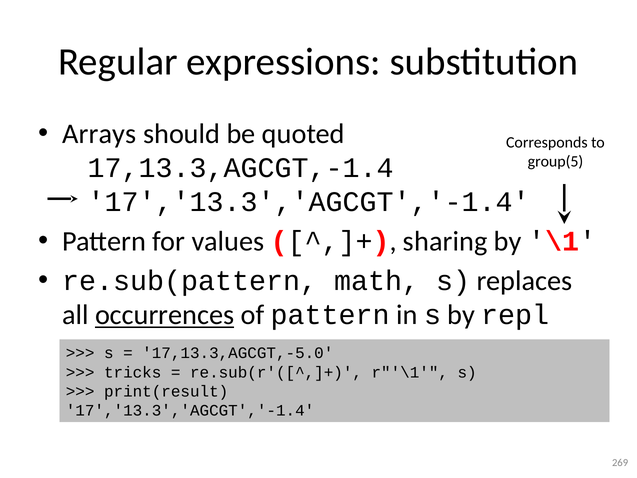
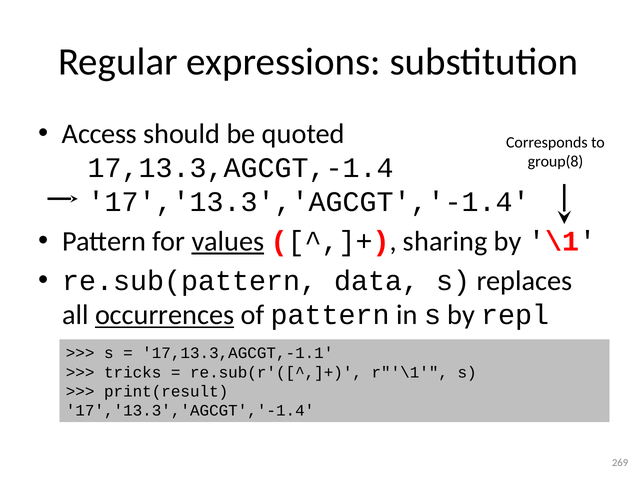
Arrays: Arrays -> Access (100, 134)
group(5: group(5 -> group(8 (555, 161)
values underline: none -> present (228, 241)
math: math -> data (377, 281)
17,13.3,AGCGT,-5.0: 17,13.3,AGCGT,-5.0 -> 17,13.3,AGCGT,-1.1 (238, 353)
